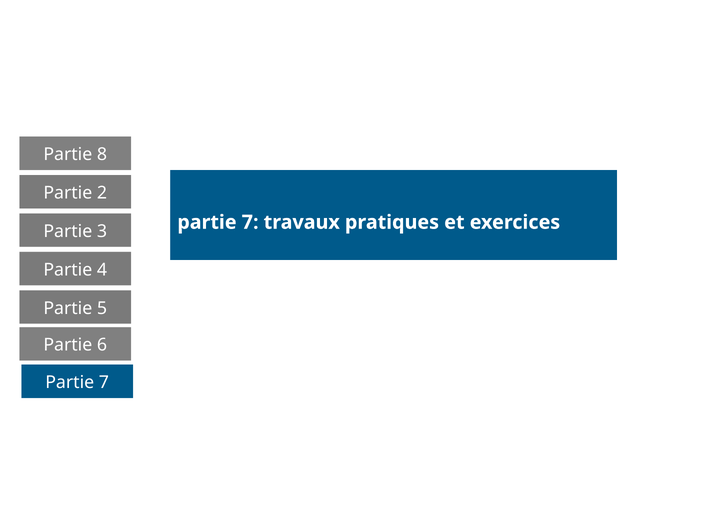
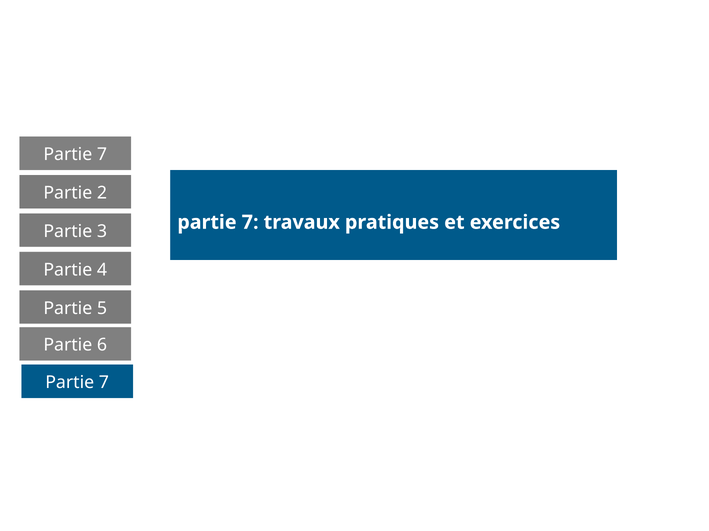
8: 8 -> 7 (102, 155)
